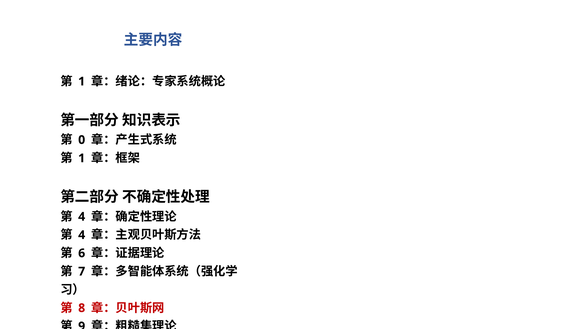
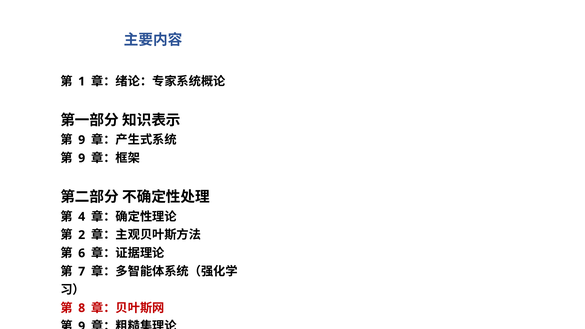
0: 0 -> 9 (82, 140)
1: 1 -> 9 (82, 158)
4: 4 -> 2 (82, 235)
